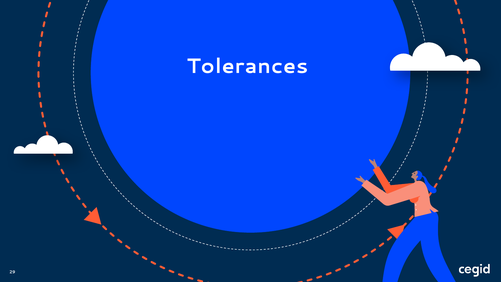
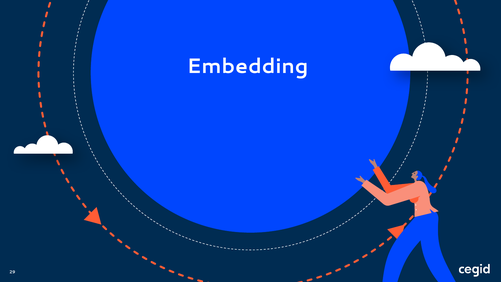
Tolerances: Tolerances -> Embedding (248, 66)
